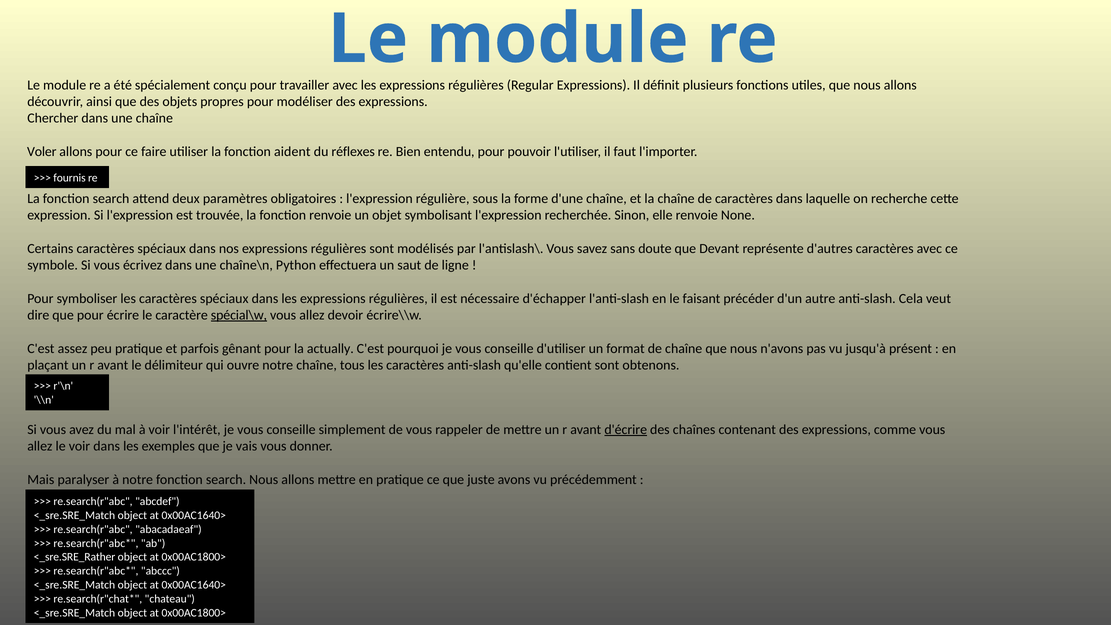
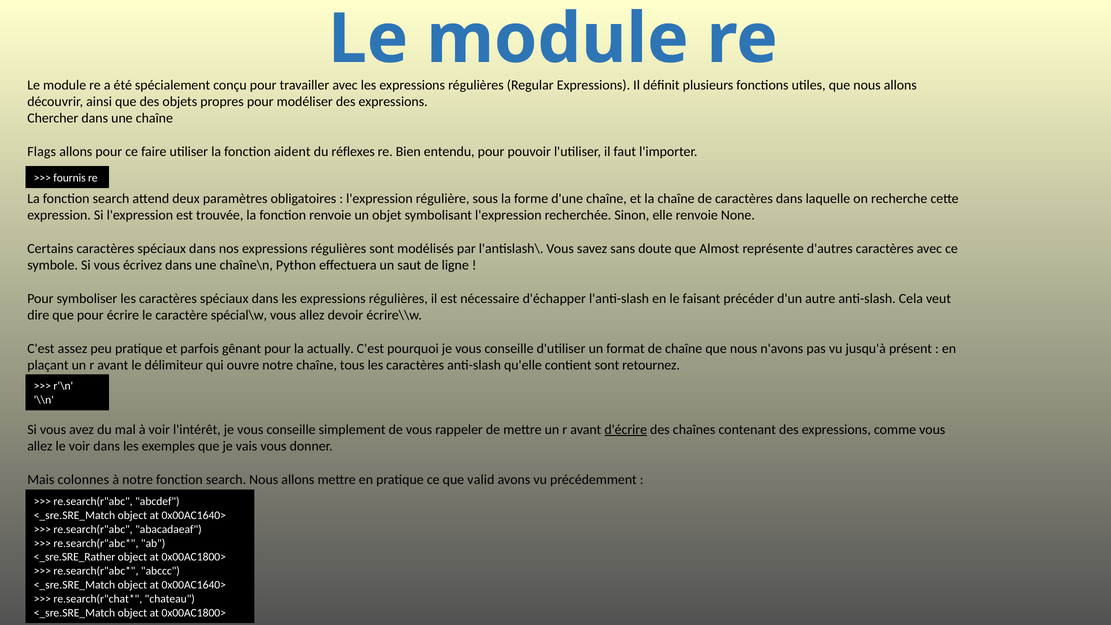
Voler: Voler -> Flags (42, 152)
Devant: Devant -> Almost (719, 248)
spécial\w underline: present -> none (239, 315)
obtenons: obtenons -> retournez (651, 365)
paralyser: paralyser -> colonnes (83, 479)
juste: juste -> valid (481, 479)
